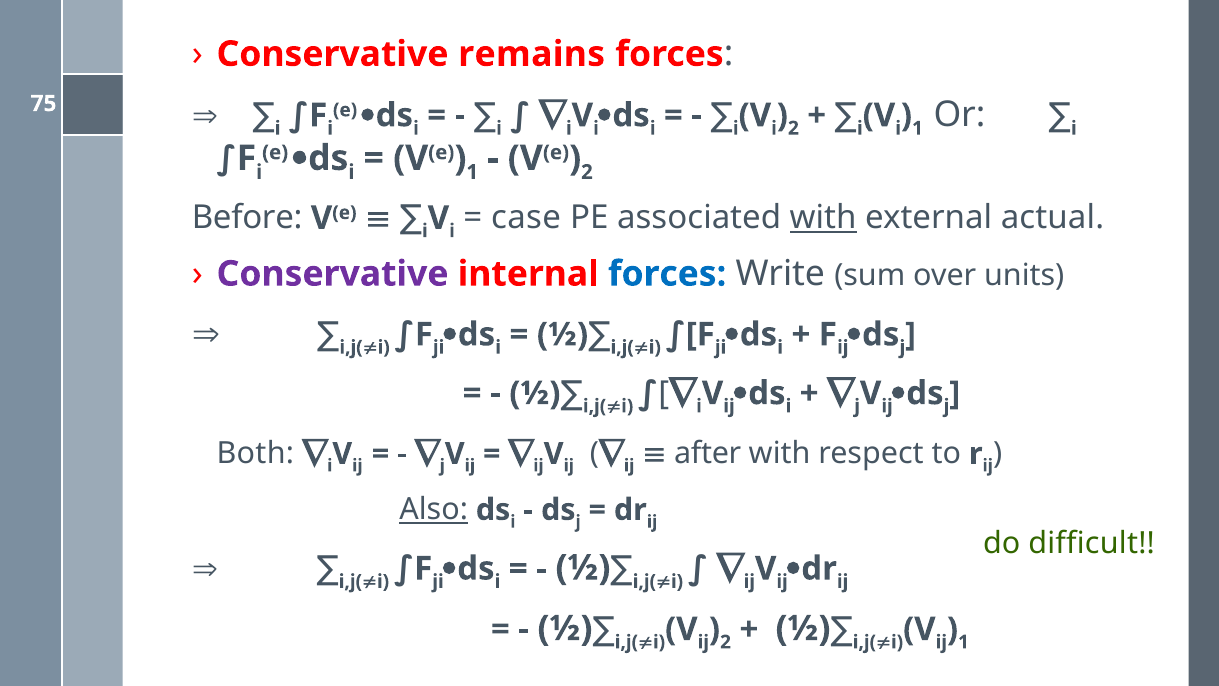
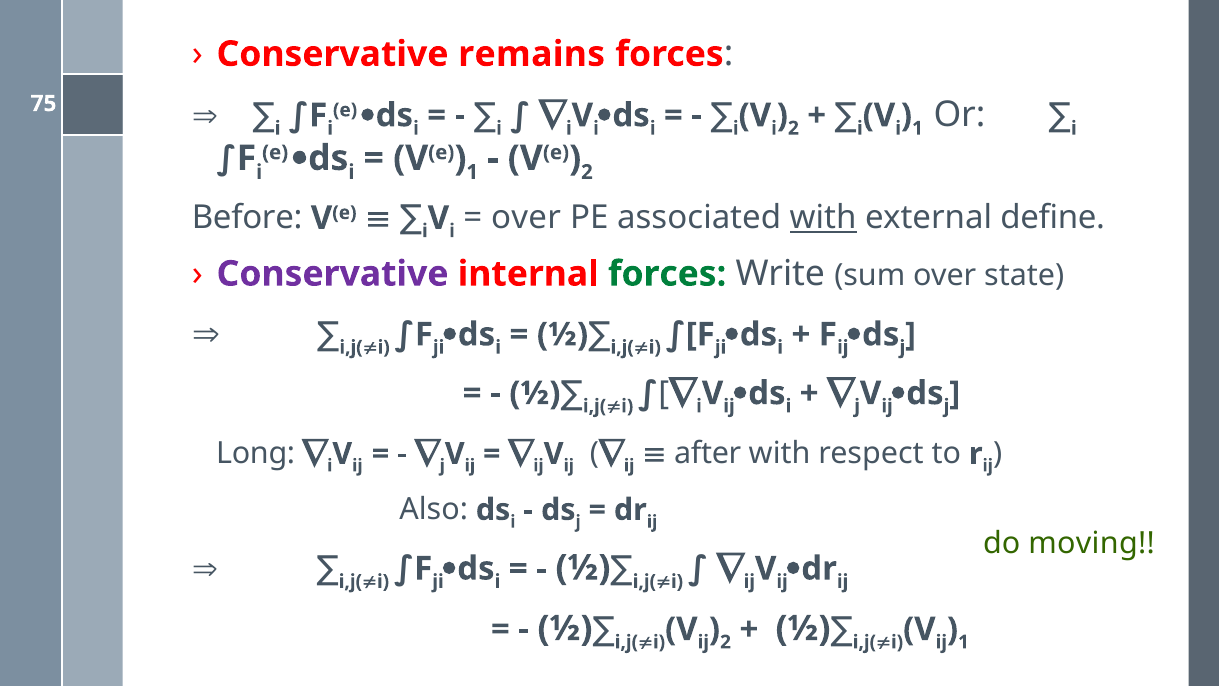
case: case -> over (526, 218)
actual: actual -> define (1053, 218)
forces colour: blue -> green (667, 274)
units: units -> state (1024, 276)
Both: Both -> Long (256, 454)
Also underline: present -> none (434, 510)
difficult: difficult -> moving (1092, 543)
